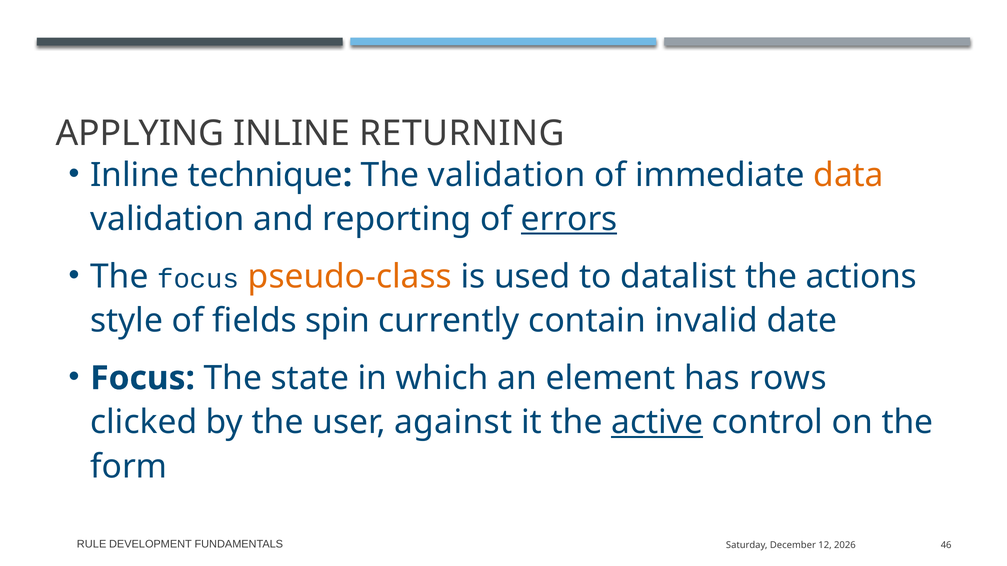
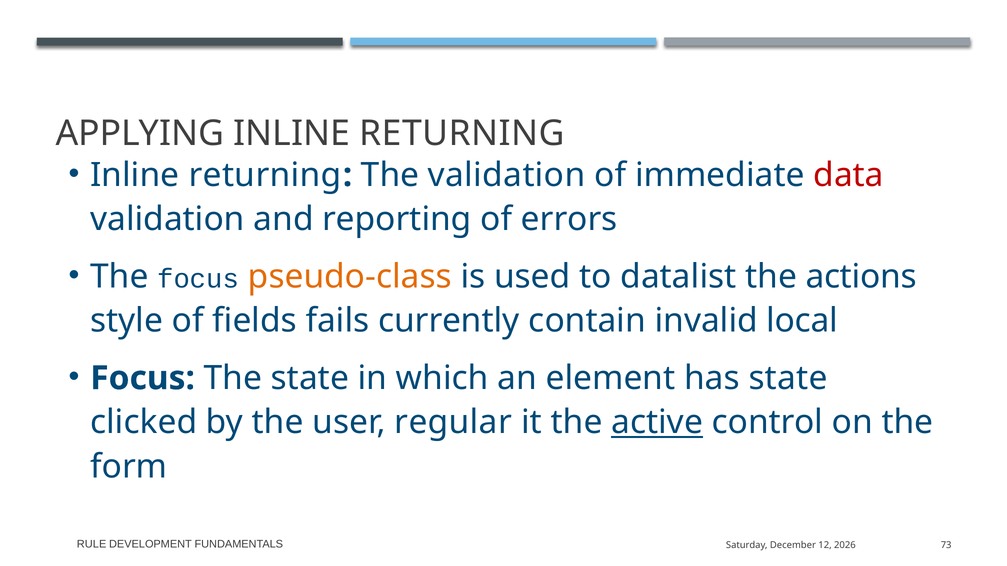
technique: technique -> returning (265, 175)
data colour: orange -> red (849, 175)
errors underline: present -> none (569, 219)
spin: spin -> fails (337, 321)
date: date -> local (802, 321)
has rows: rows -> state (788, 378)
against: against -> regular (453, 423)
46: 46 -> 73 (946, 546)
